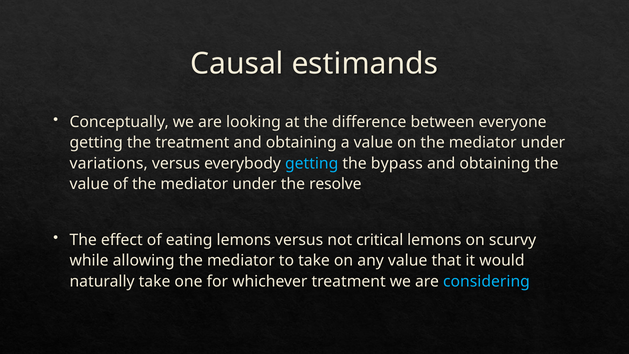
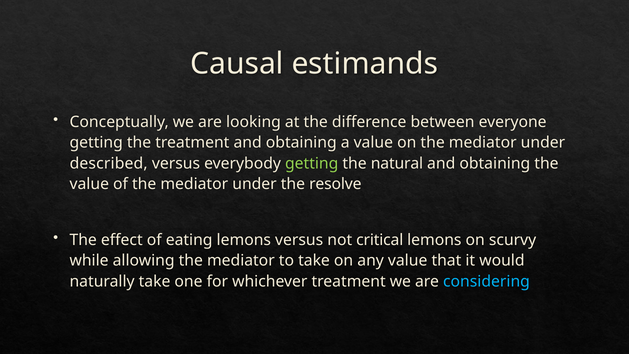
variations: variations -> described (109, 163)
getting colour: light blue -> light green (312, 163)
bypass: bypass -> natural (397, 163)
